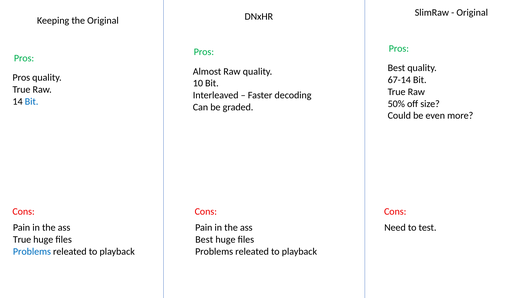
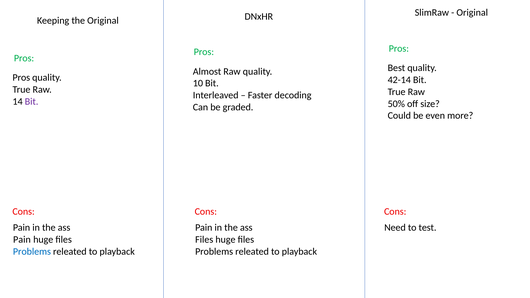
67-14: 67-14 -> 42-14 (399, 80)
Bit colour: blue -> purple (32, 102)
True: True -> Pain (22, 240)
Best: Best -> Files (204, 240)
